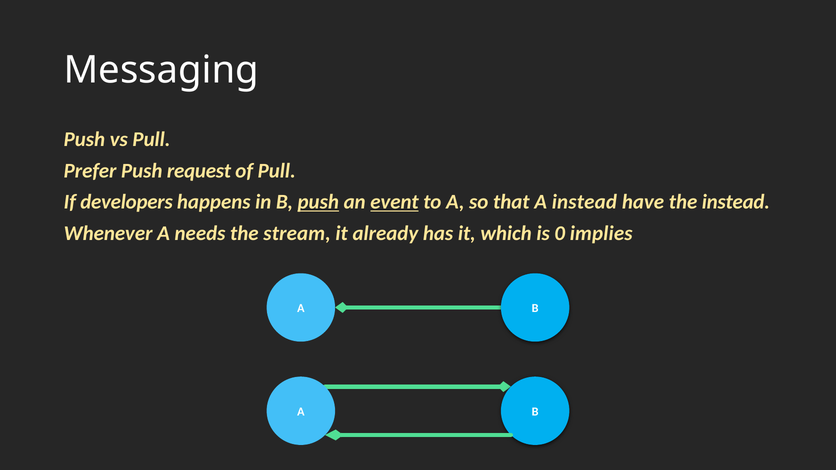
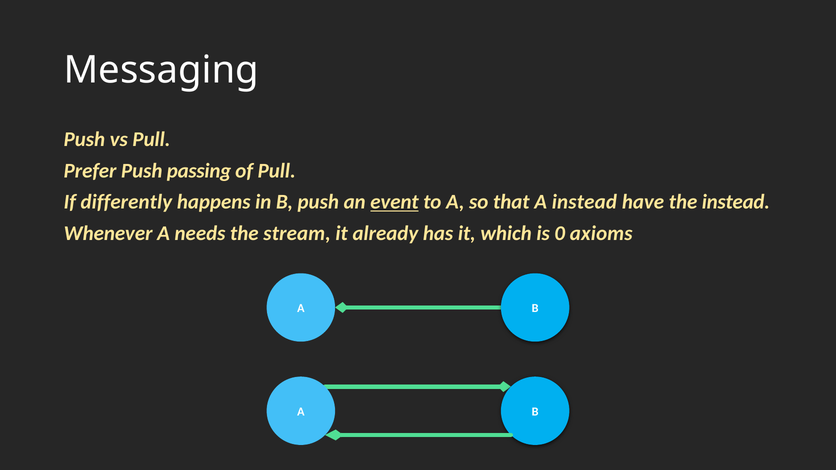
request: request -> passing (199, 171)
developers: developers -> differently (126, 202)
push underline: present -> none (318, 202)
implies: implies -> axioms (601, 233)
